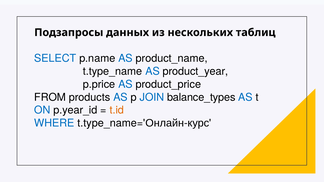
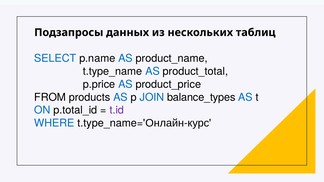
product_year: product_year -> product_total (195, 71)
p.year_id: p.year_id -> p.total_id (75, 110)
t.id colour: orange -> purple (117, 110)
